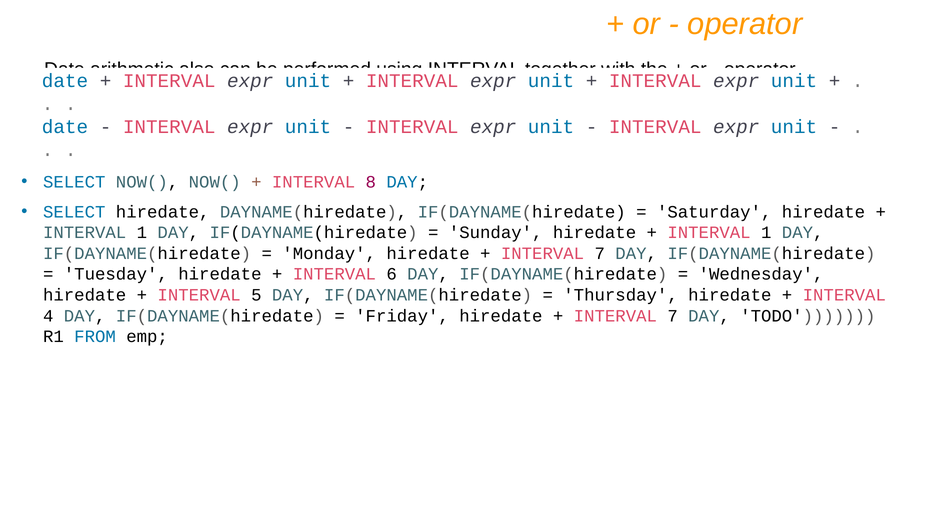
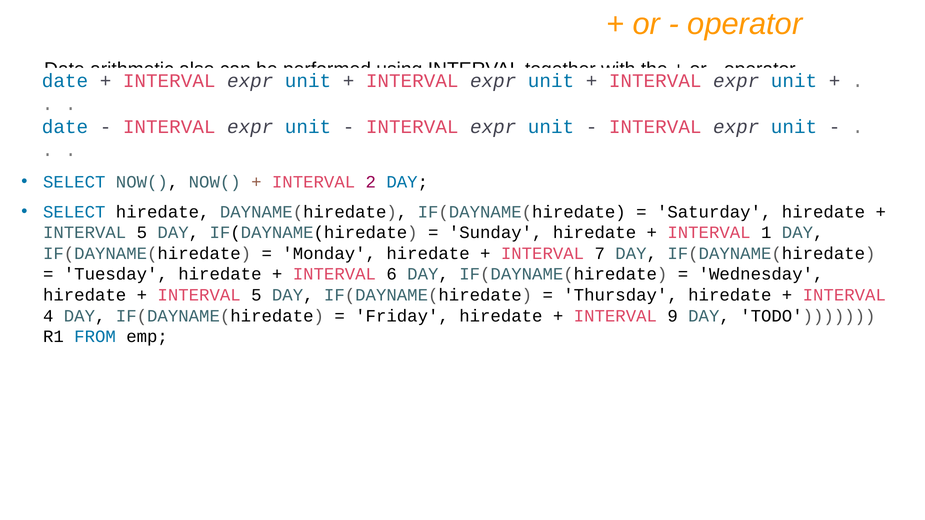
8: 8 -> 2 (371, 182)
1: 1 -> 5 (142, 233)
7: 7 -> 9 (673, 316)
